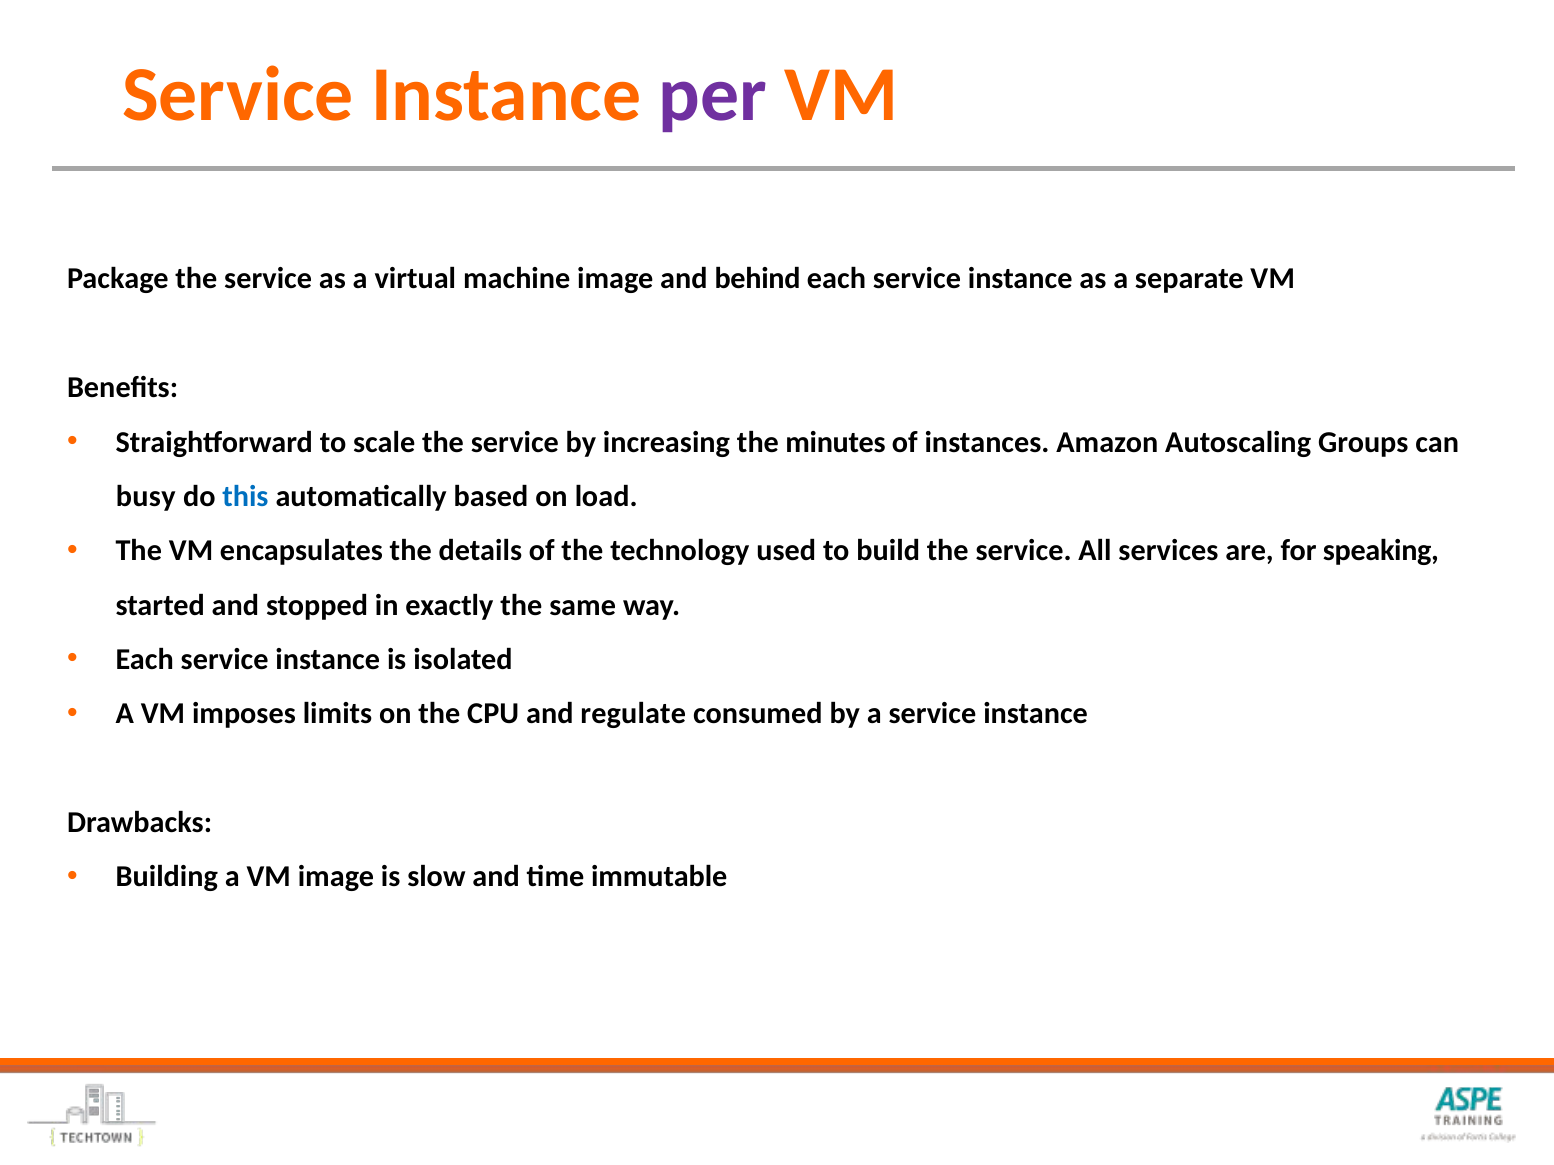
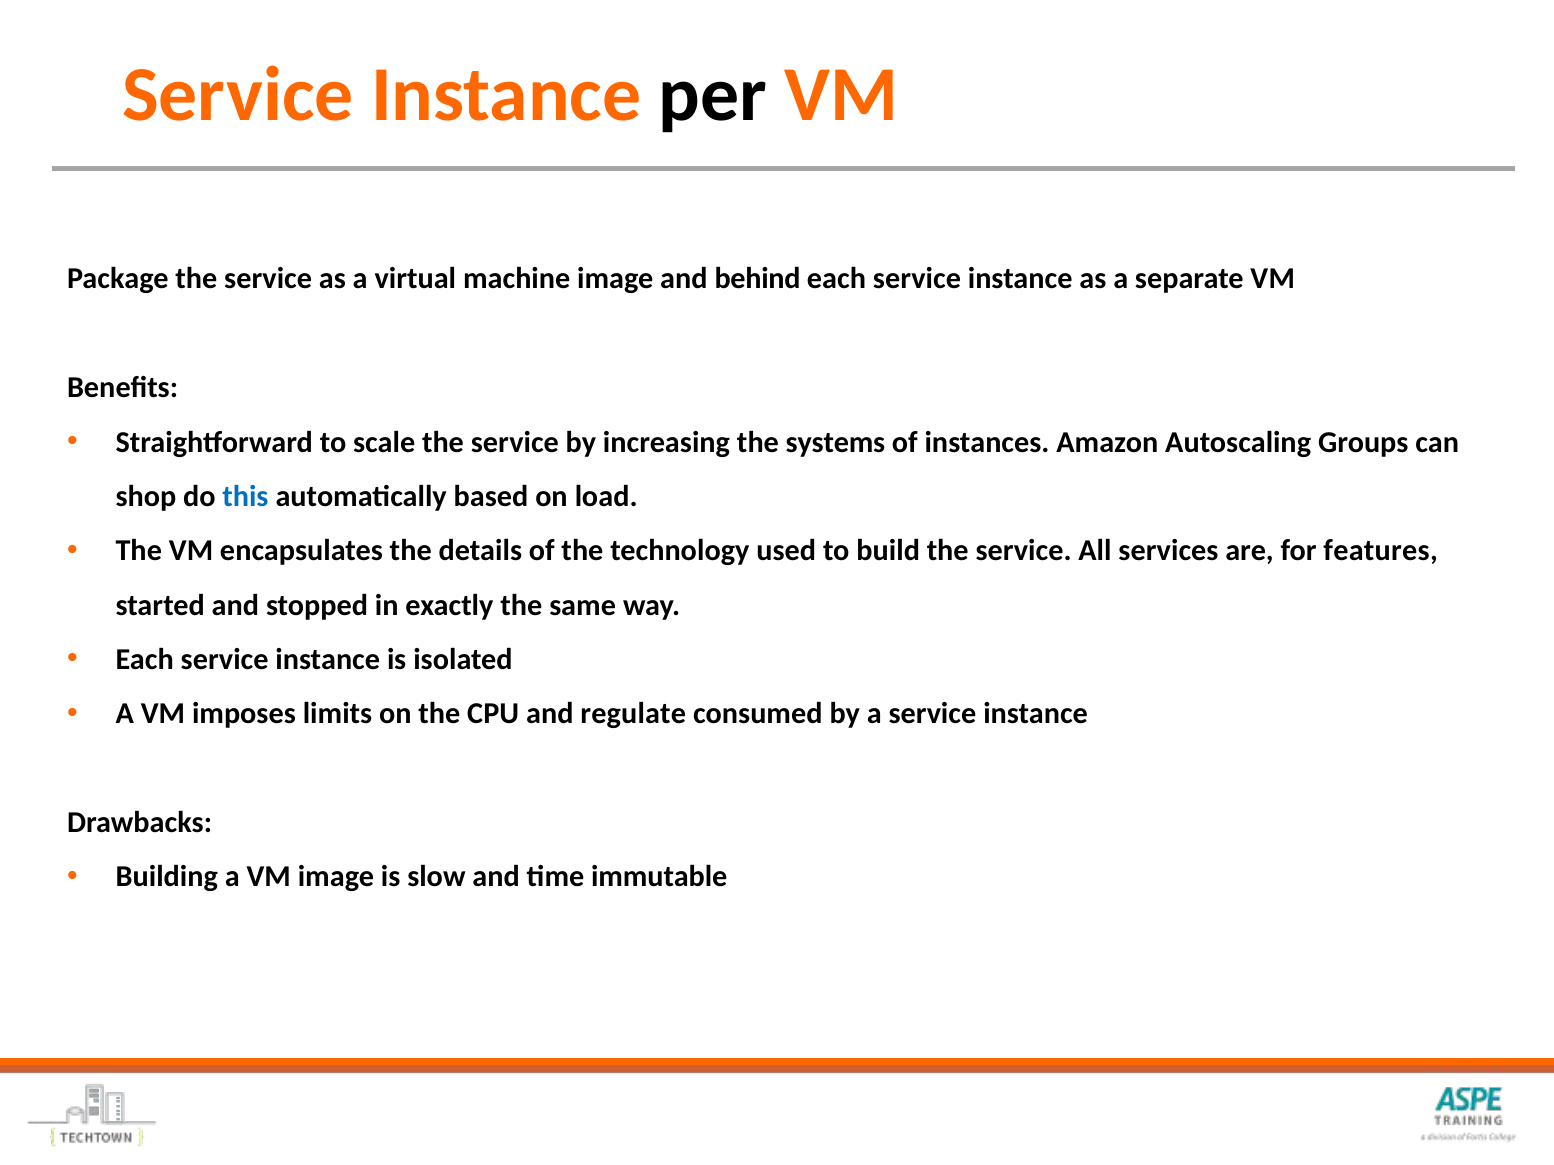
per colour: purple -> black (713, 95)
minutes: minutes -> systems (835, 442)
busy: busy -> shop (146, 497)
speaking: speaking -> features (1381, 551)
